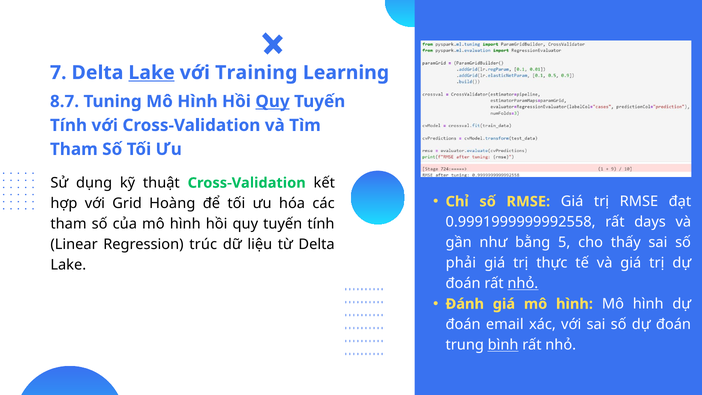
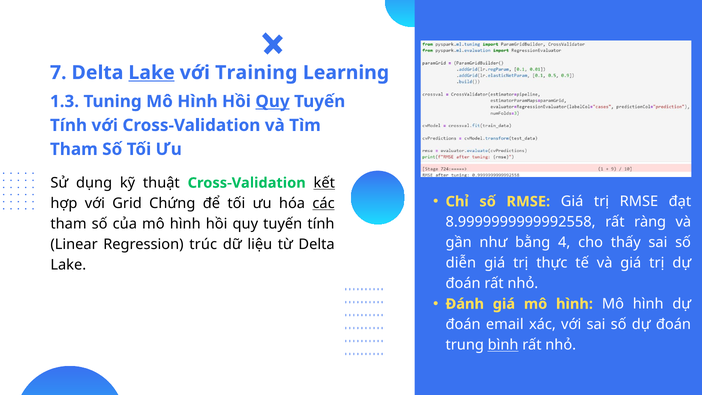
8.7: 8.7 -> 1.3 (65, 101)
kết underline: none -> present (324, 183)
Hoàng: Hoàng -> Chứng (172, 203)
các underline: none -> present (324, 203)
0.9991999999992558: 0.9991999999992558 -> 8.9999999999992558 (521, 222)
days: days -> ràng (650, 222)
5: 5 -> 4 (564, 242)
phải: phải -> diễn (461, 263)
nhỏ underline: present -> none (523, 283)
